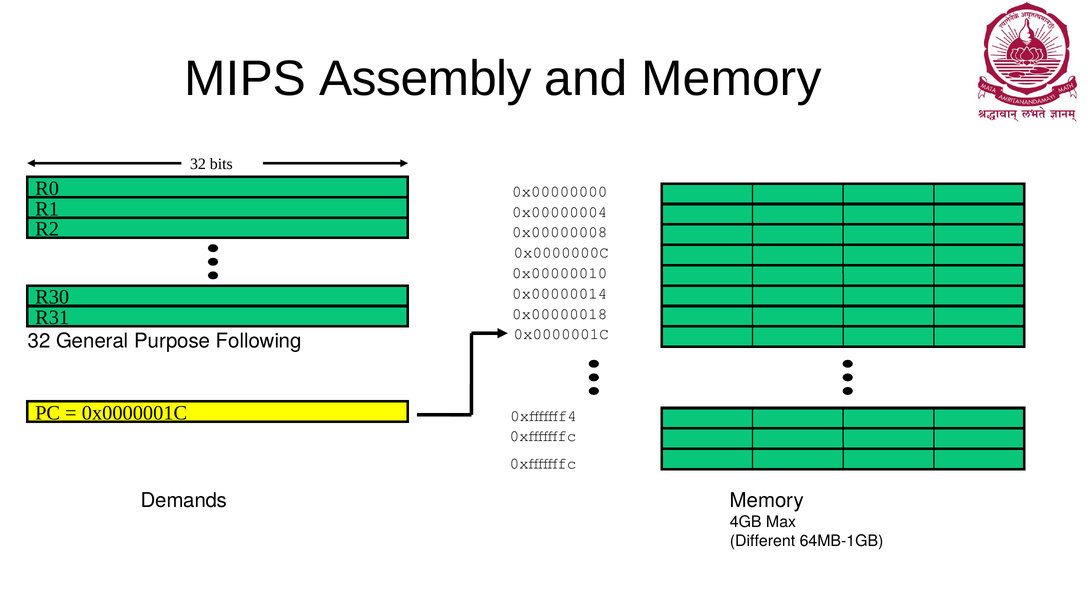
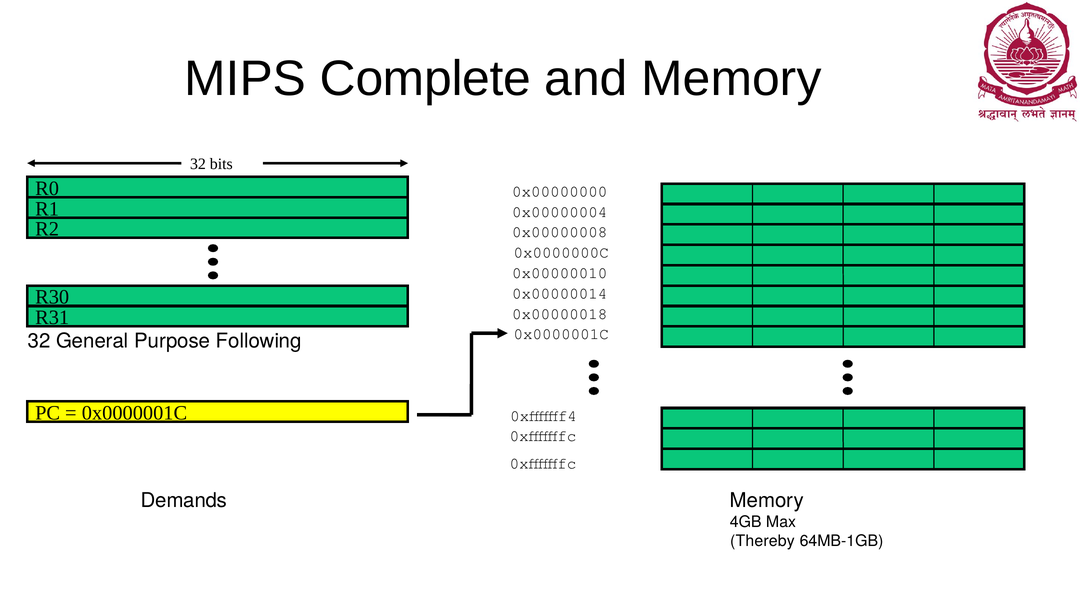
Assembly: Assembly -> Complete (425, 79)
Different: Different -> Thereby (762, 541)
